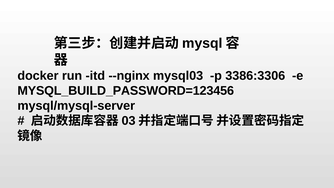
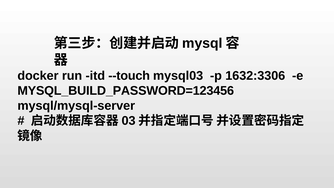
--nginx: --nginx -> --touch (129, 76)
3386:3306: 3386:3306 -> 1632:3306 (255, 76)
